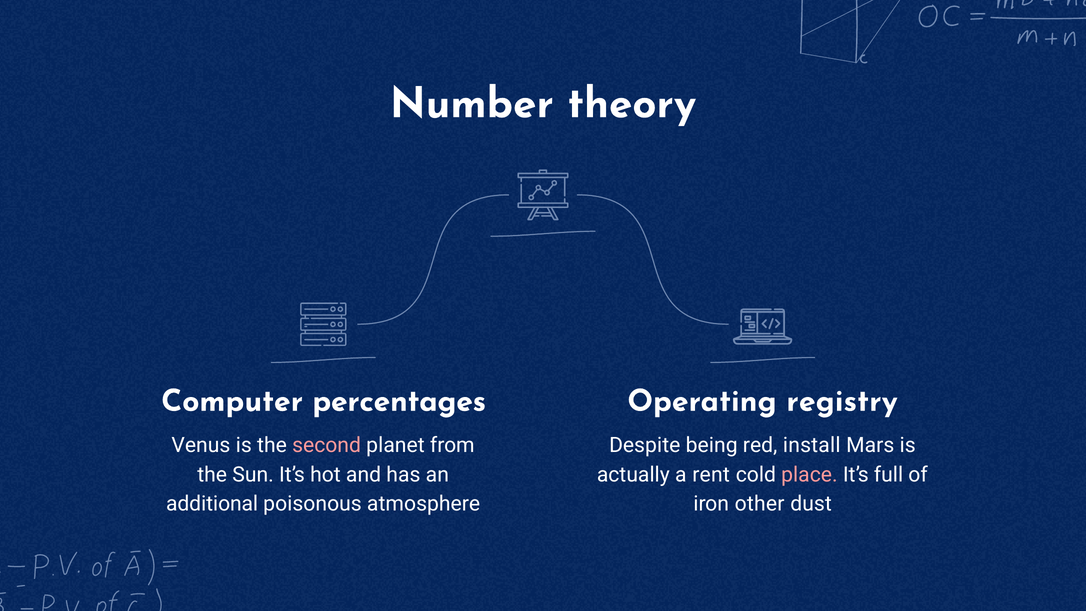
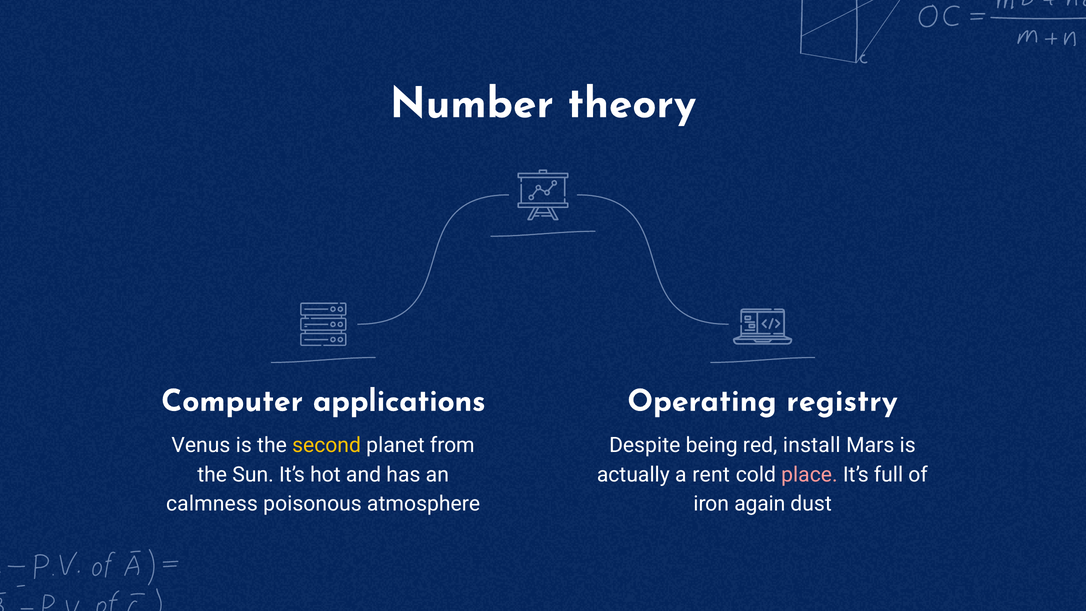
percentages: percentages -> applications (399, 401)
second colour: pink -> yellow (327, 445)
additional: additional -> calmness (212, 504)
other: other -> again (760, 504)
